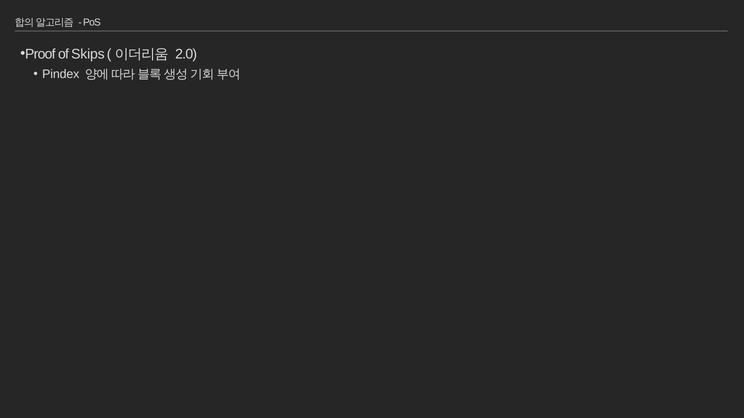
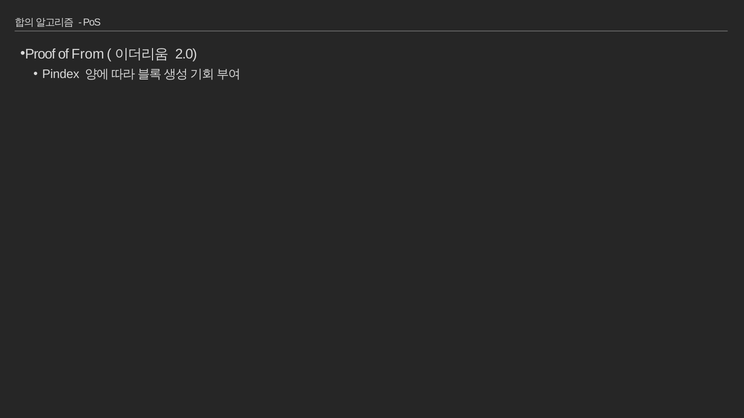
Skips: Skips -> From (88, 54)
